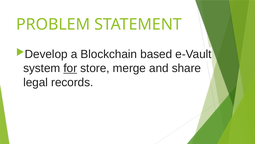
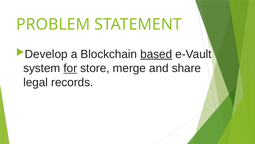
based underline: none -> present (156, 54)
